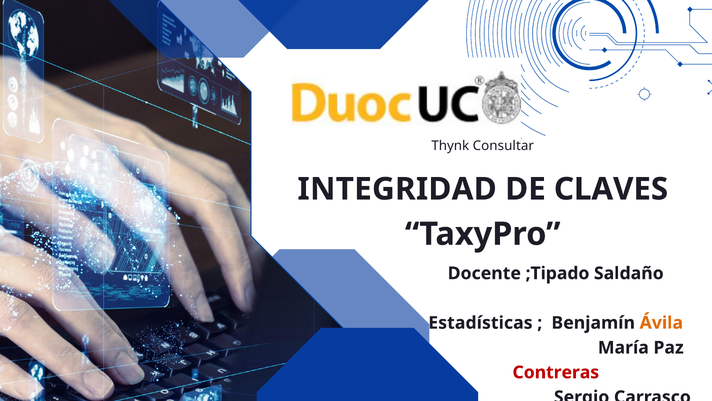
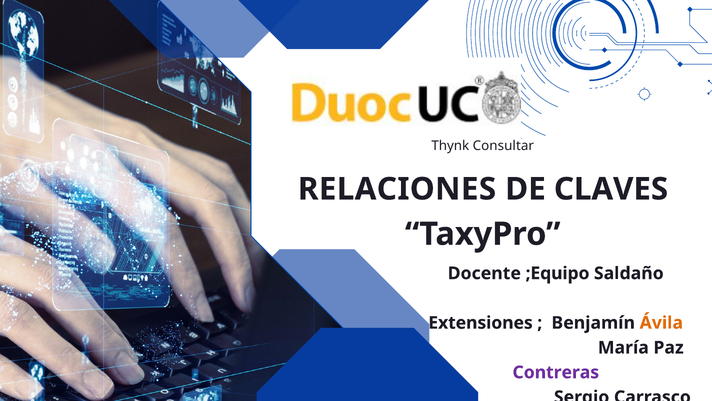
INTEGRIDAD: INTEGRIDAD -> RELACIONES (397, 189)
;Tipado: ;Tipado -> ;Equipo (558, 273)
Estadísticas: Estadísticas -> Extensiones (481, 323)
Contreras colour: red -> purple (556, 372)
